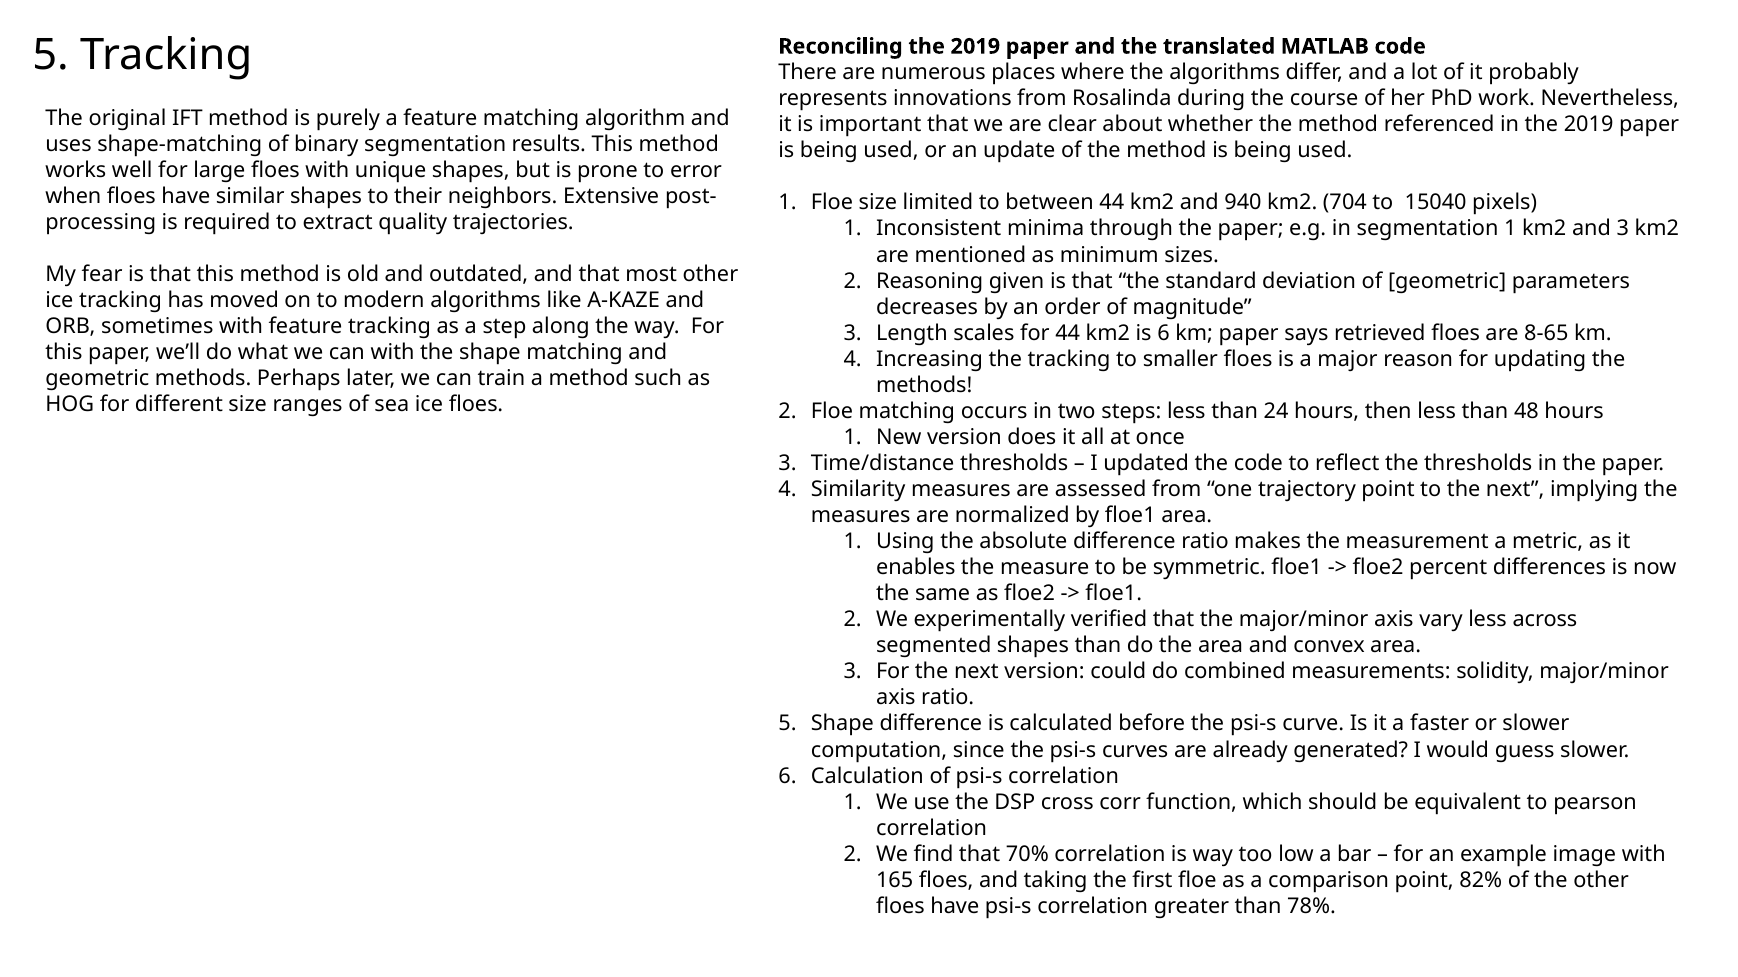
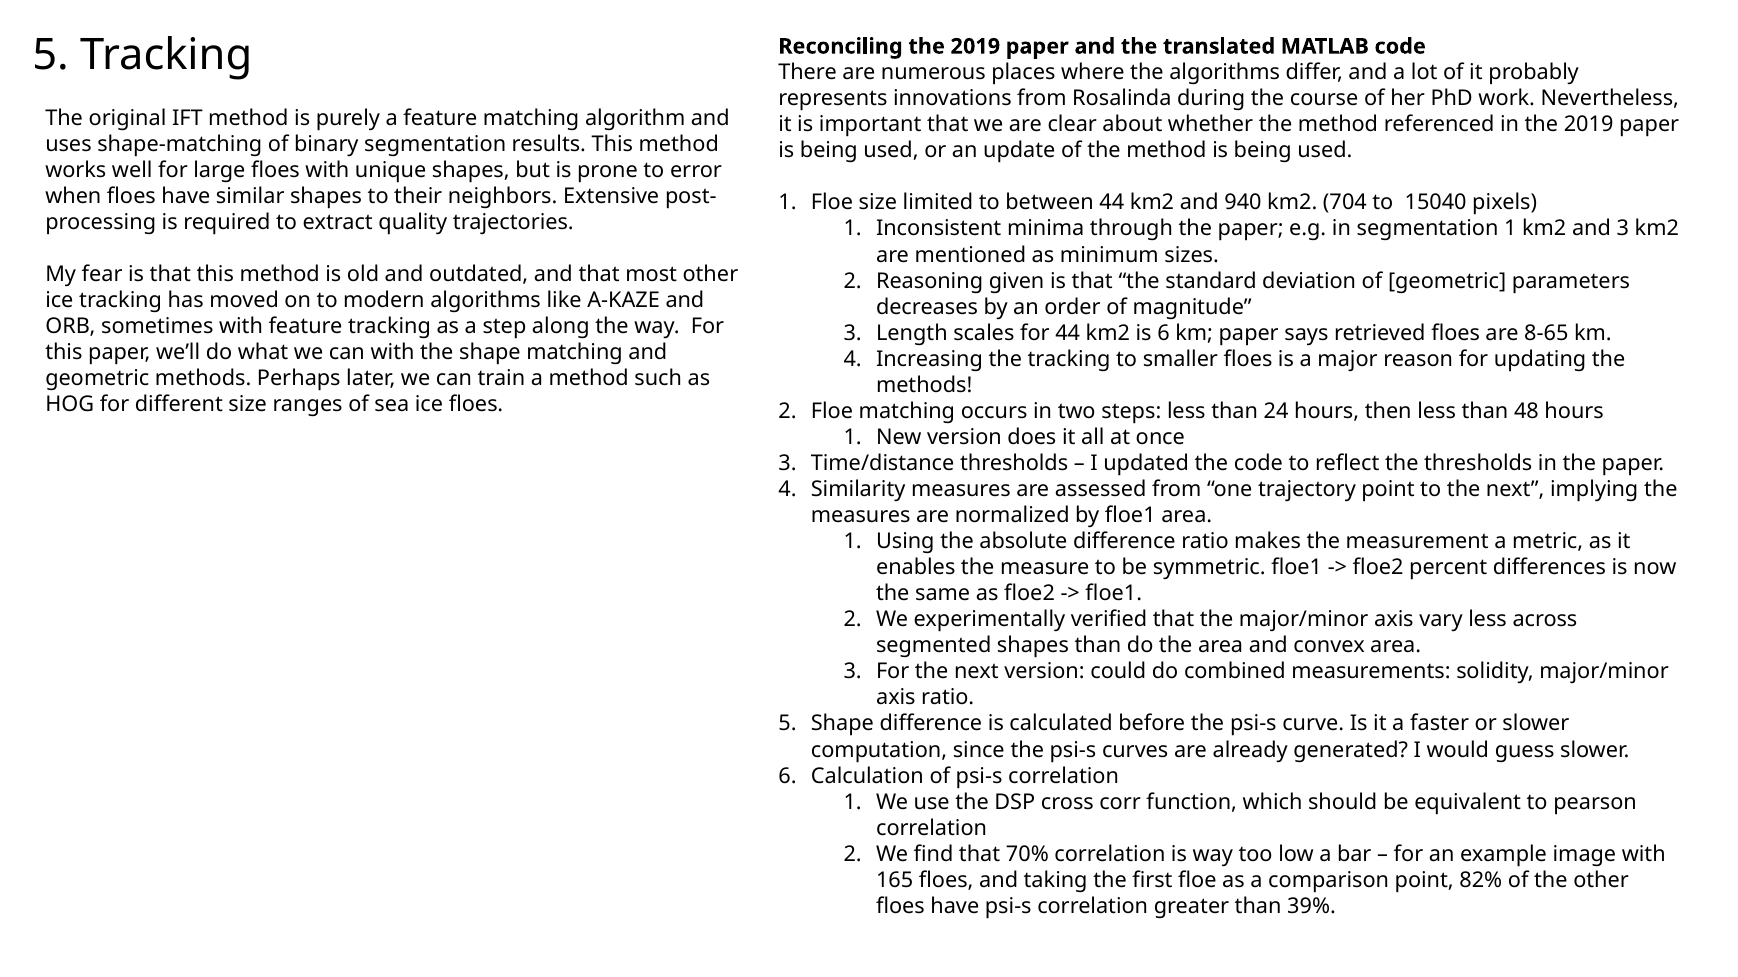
78%: 78% -> 39% (1312, 907)
